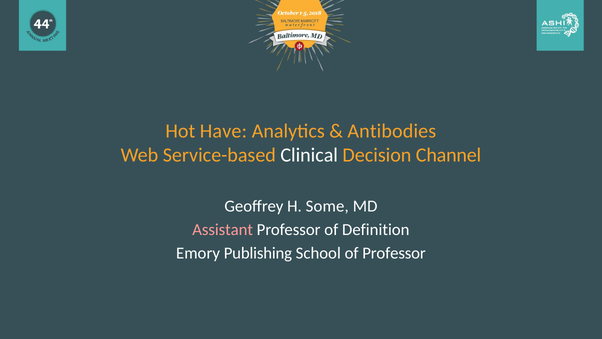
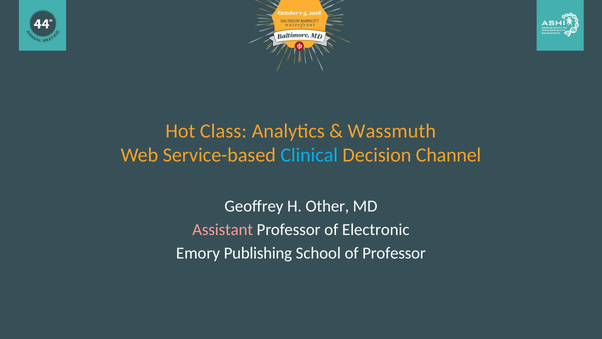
Have: Have -> Class (223, 131)
Antibodies: Antibodies -> Wassmuth (392, 131)
Clinical colour: white -> light blue (309, 155)
Some: Some -> Other (327, 206)
Definition: Definition -> Electronic (376, 230)
